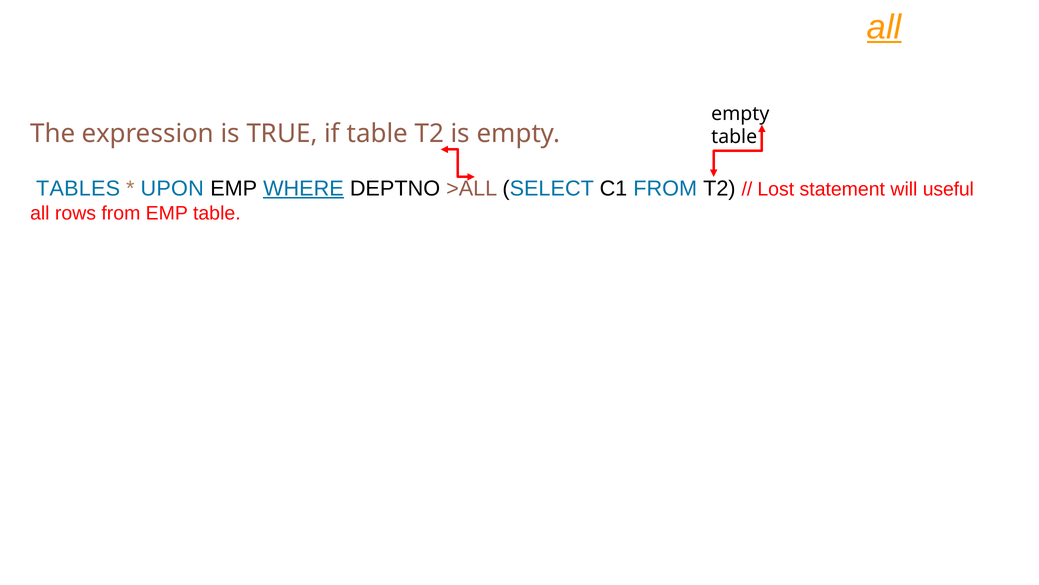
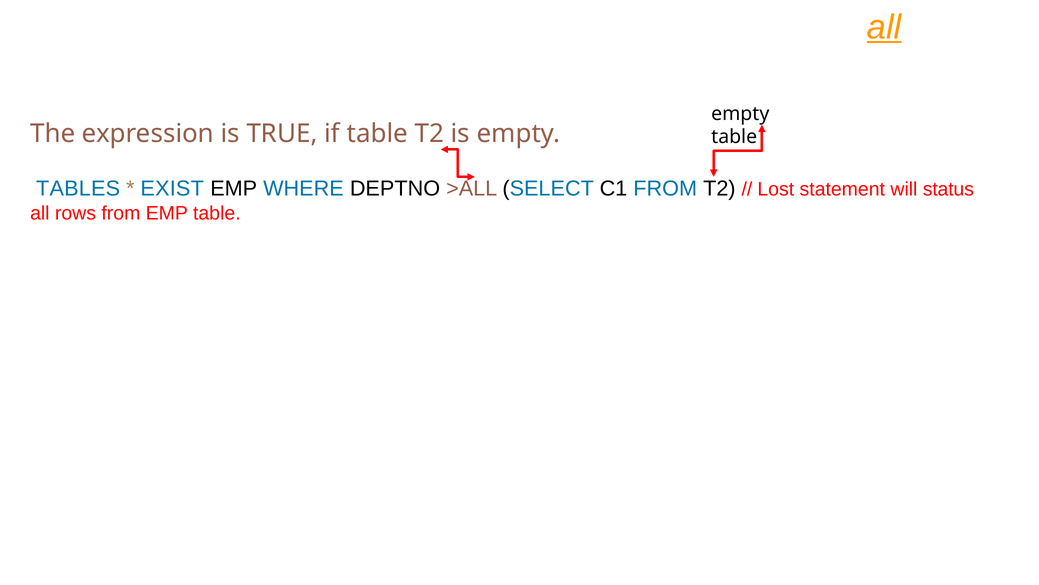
UPON: UPON -> EXIST (172, 188)
WHERE underline: present -> none (303, 188)
useful: useful -> status (948, 189)
